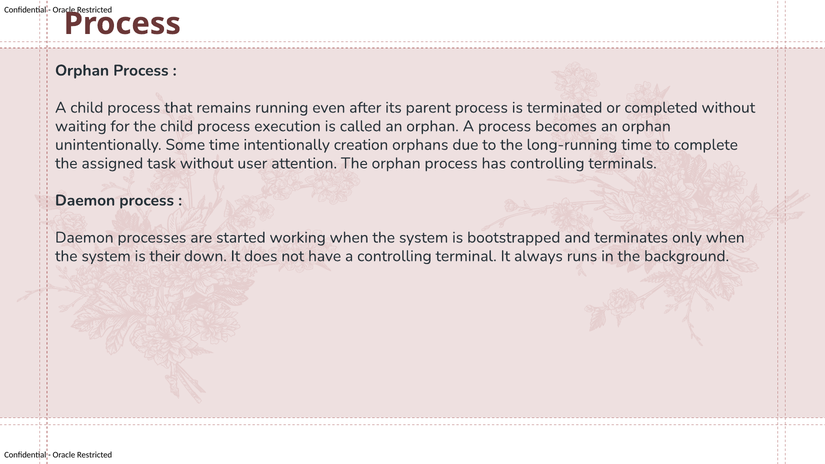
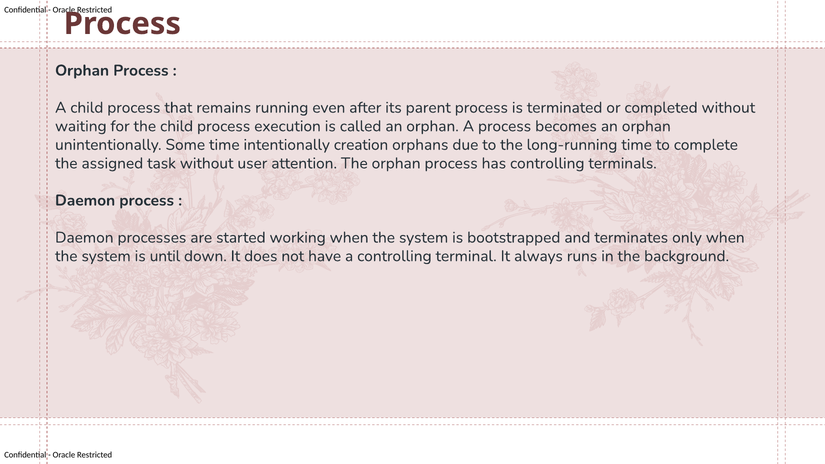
their: their -> until (165, 256)
